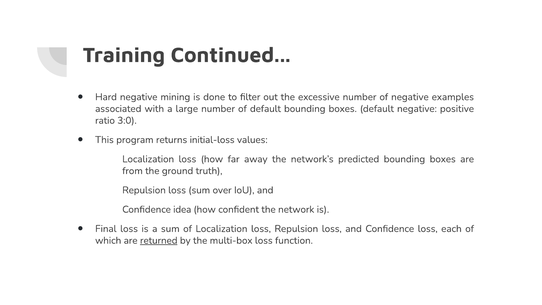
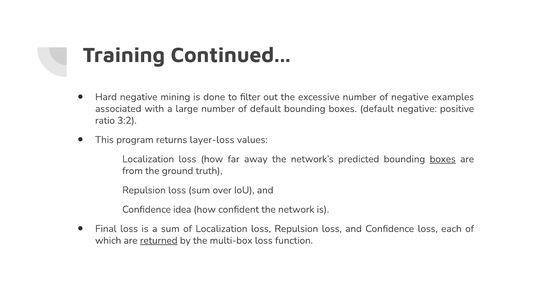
3:0: 3:0 -> 3:2 (127, 120)
initial-loss: initial-loss -> layer-loss (212, 140)
boxes underline: none -> present (443, 159)
